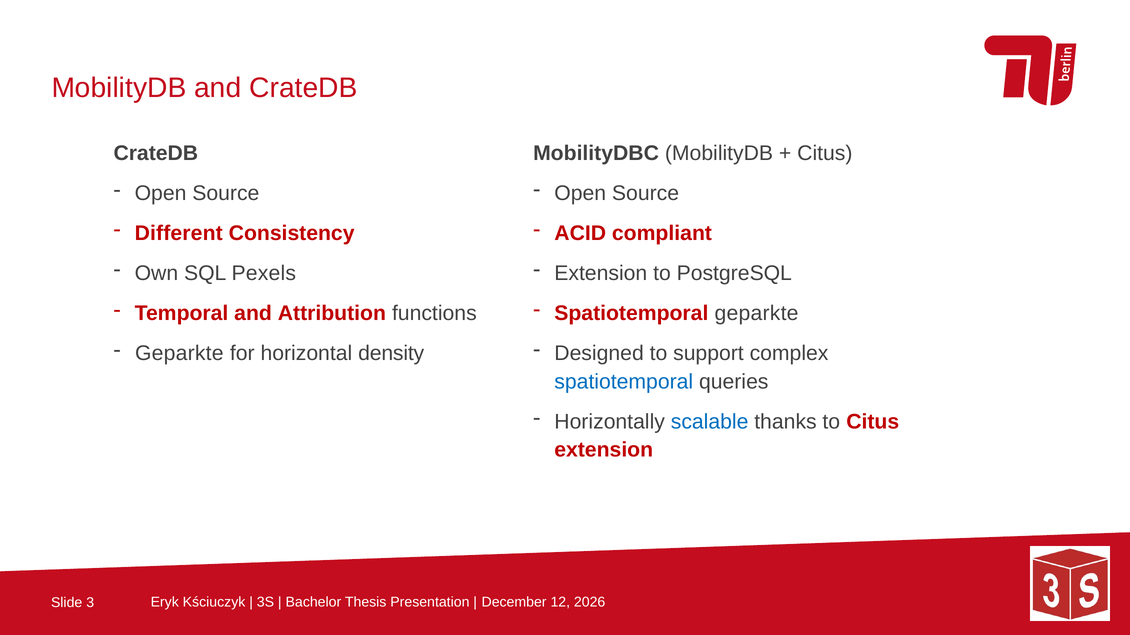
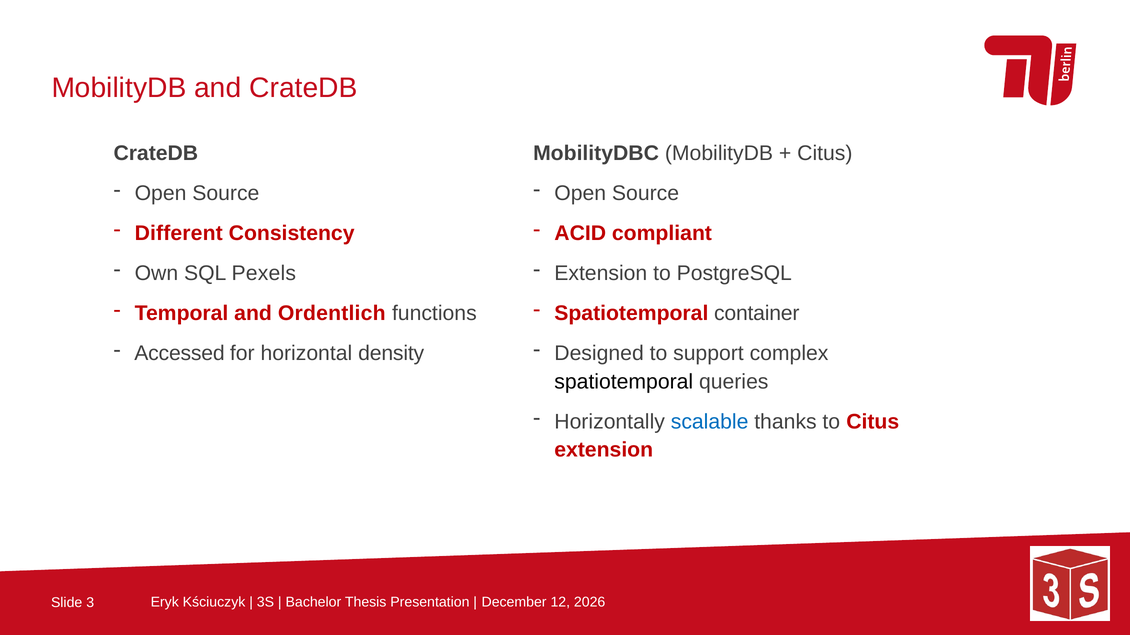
Attribution: Attribution -> Ordentlich (332, 314)
Spatiotemporal geparkte: geparkte -> container (757, 314)
Geparkte: Geparkte -> Accessed (180, 354)
spatiotemporal colour: blue -> black (624, 382)
